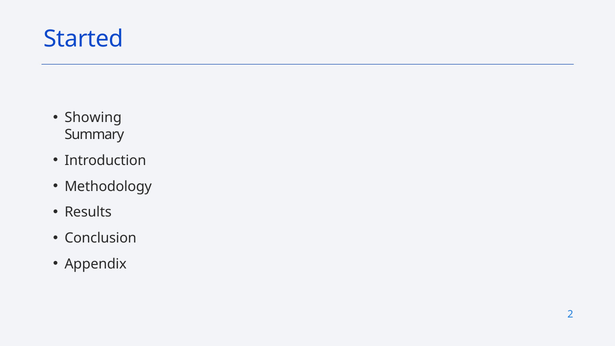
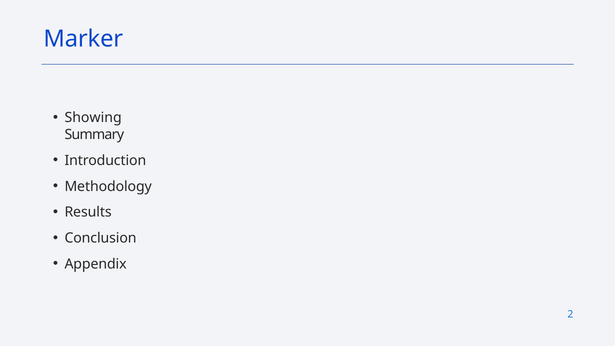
Started: Started -> Marker (83, 39)
